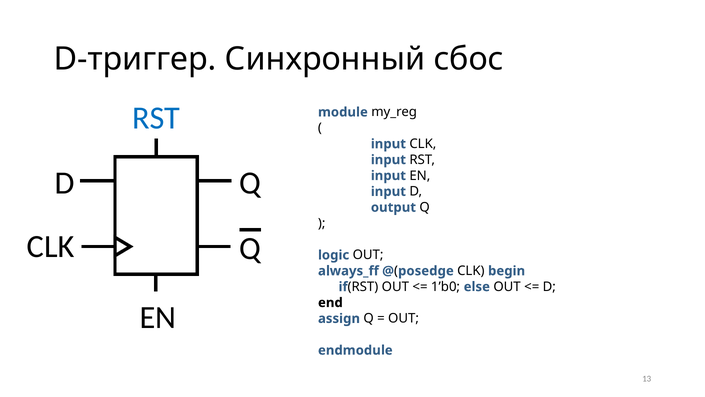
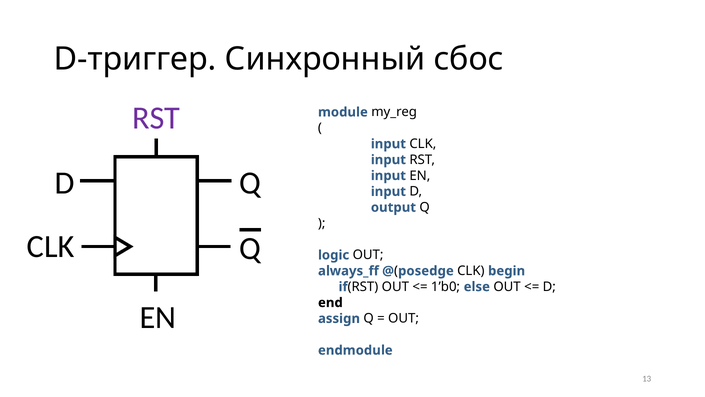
RST colour: blue -> purple (156, 118)
